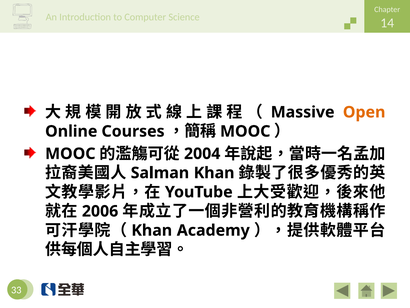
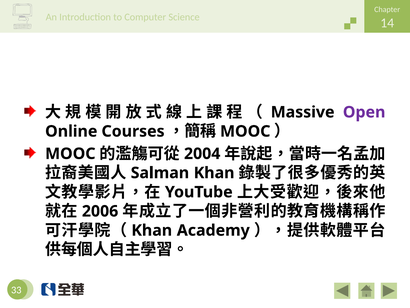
Open colour: orange -> purple (364, 112)
